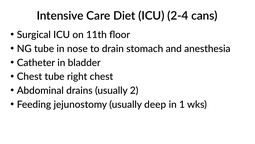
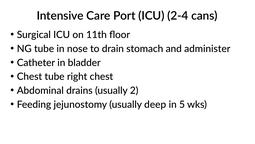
Diet: Diet -> Port (124, 16)
anesthesia: anesthesia -> administer (207, 49)
1: 1 -> 5 (182, 104)
